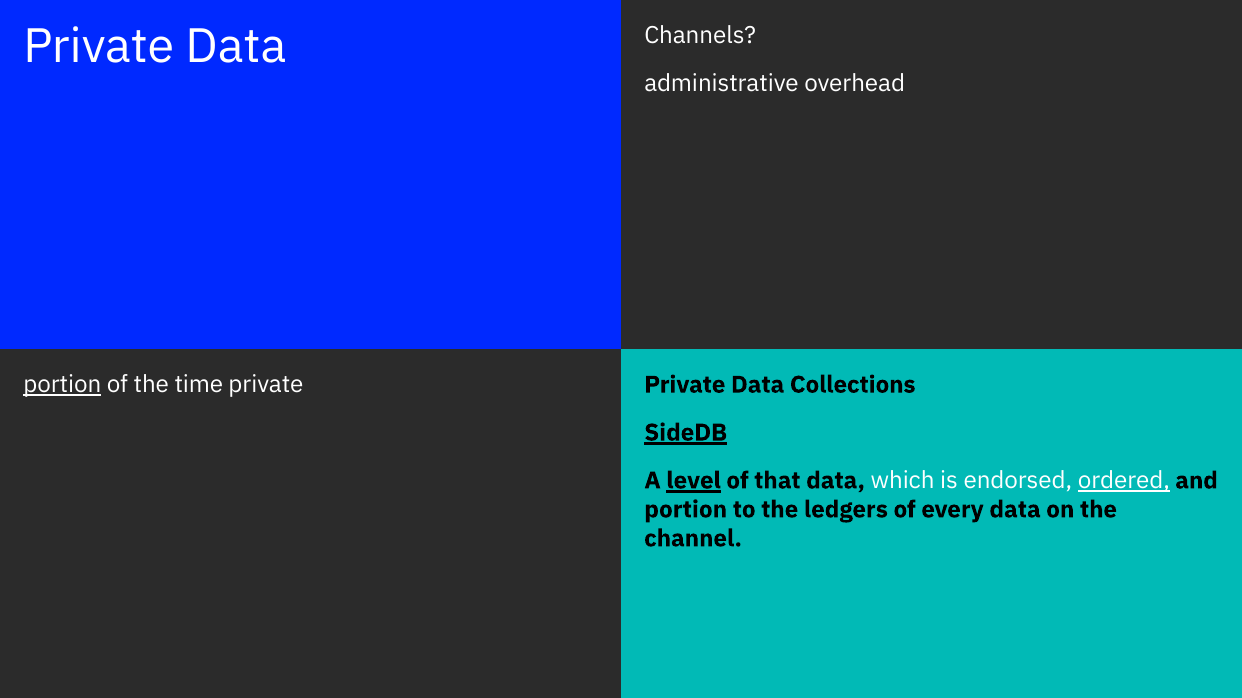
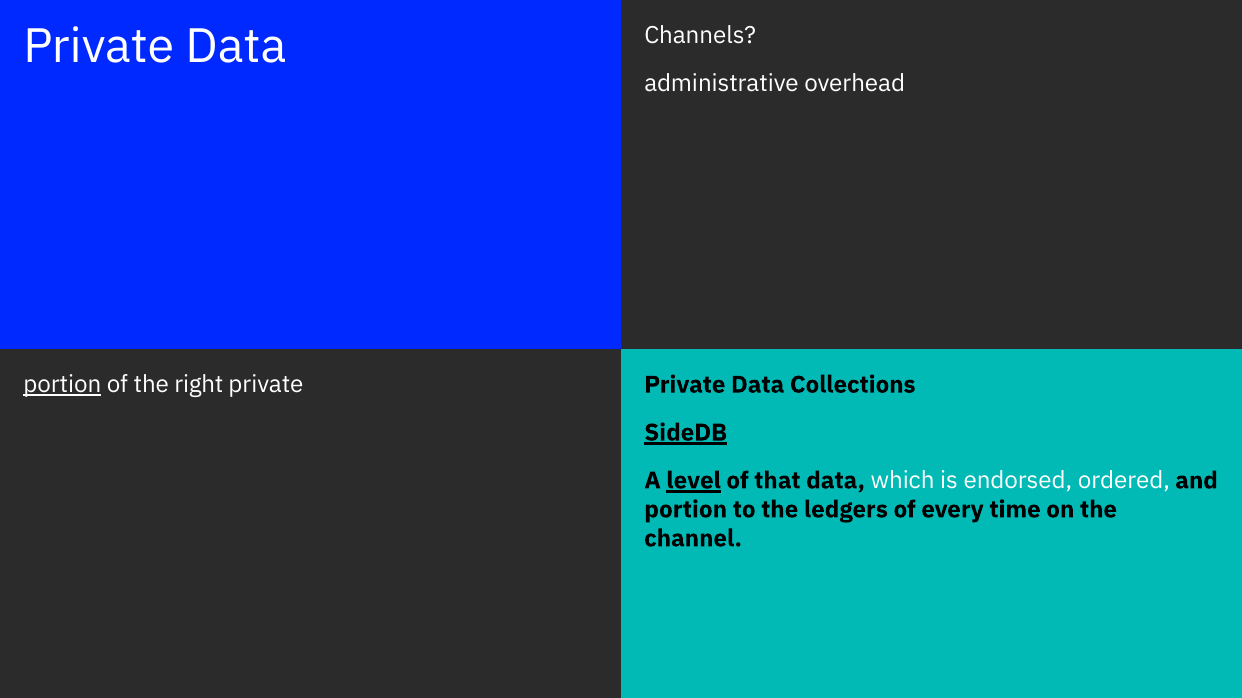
time: time -> right (199, 385)
ordered underline: present -> none (1124, 481)
every data: data -> time (1015, 510)
